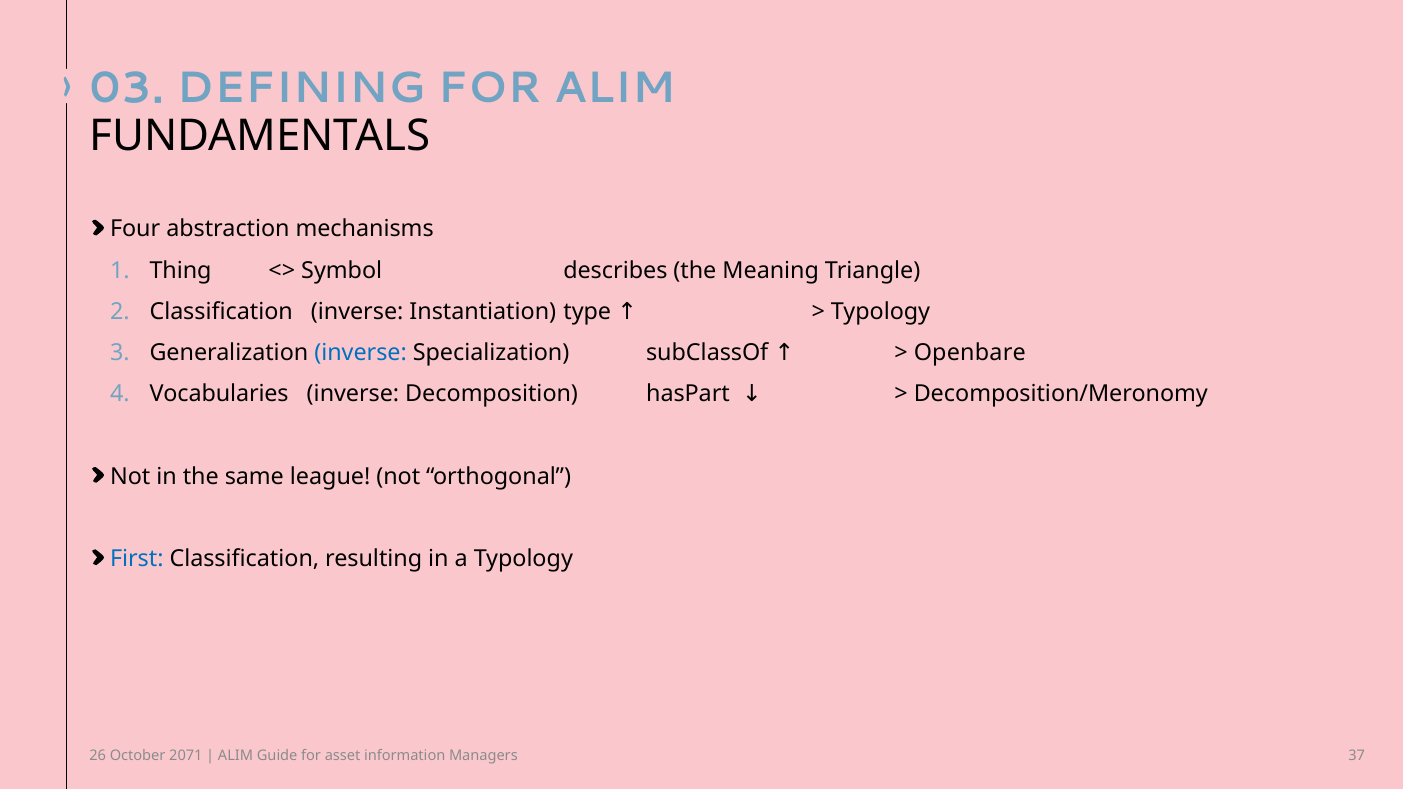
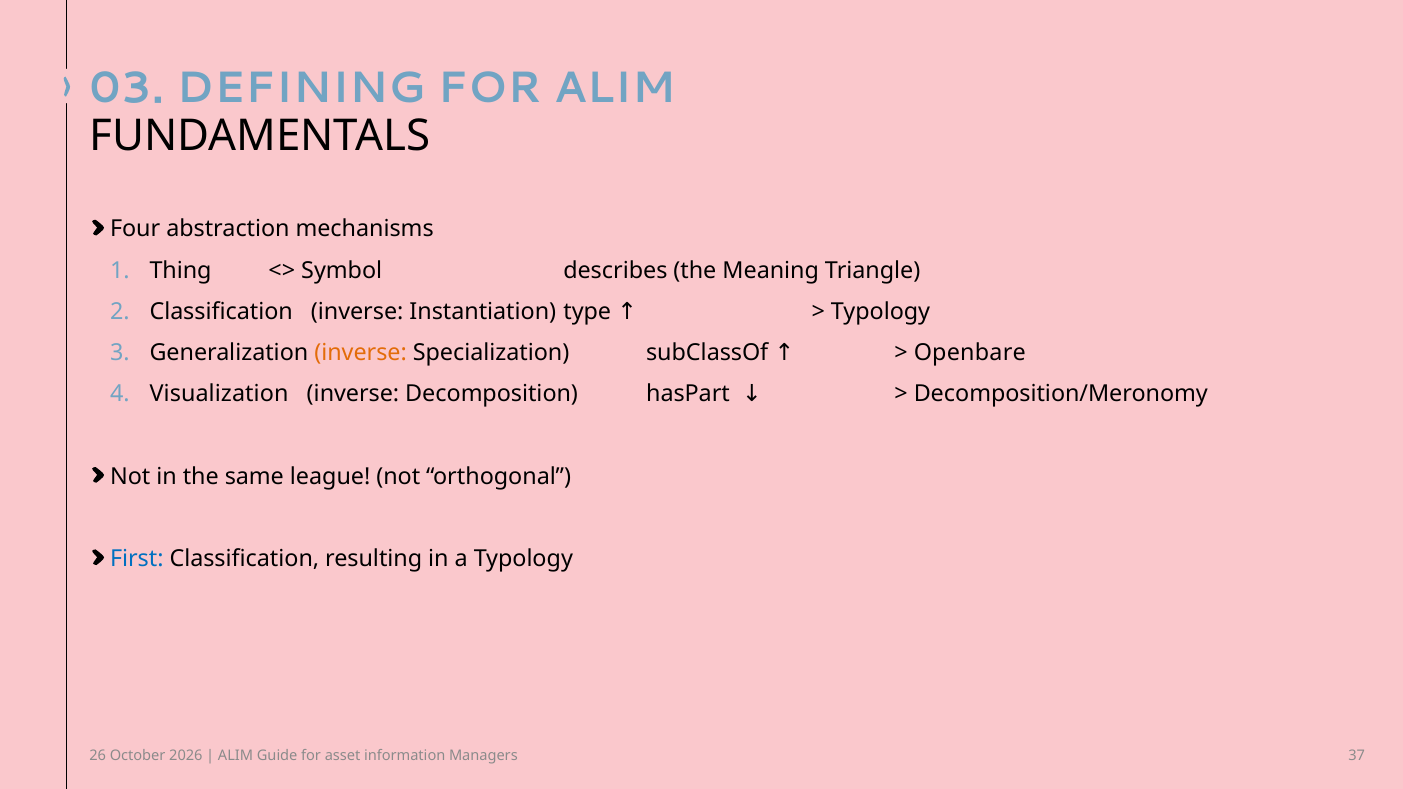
inverse colour: blue -> orange (361, 353)
Vocabularies: Vocabularies -> Visualization (219, 394)
2071: 2071 -> 2026 (186, 756)
